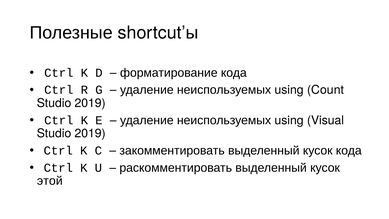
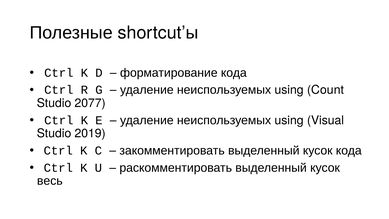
2019: 2019 -> 2077 (90, 103)
этой: этой -> весь (50, 181)
